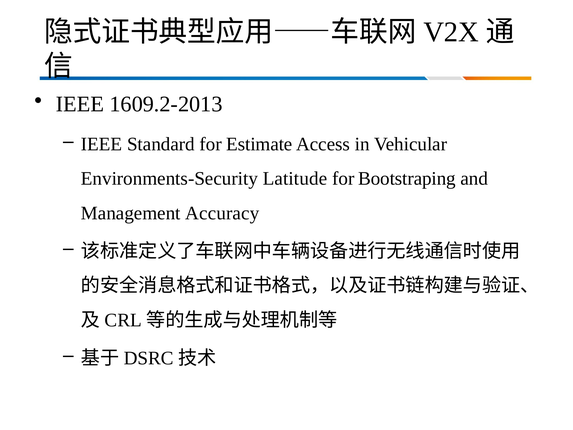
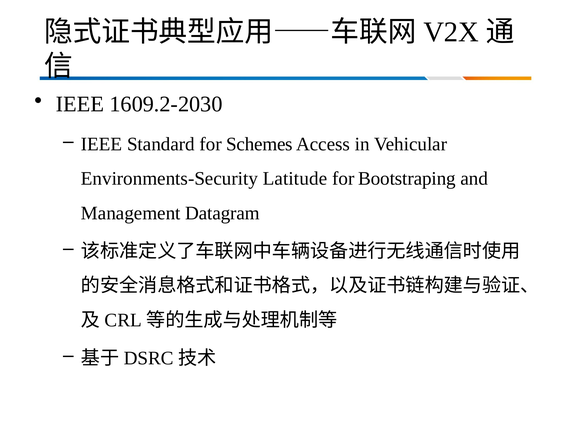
1609.2-2013: 1609.2-2013 -> 1609.2-2030 (166, 104)
Estimate: Estimate -> Schemes (259, 144)
Accuracy: Accuracy -> Datagram (222, 213)
